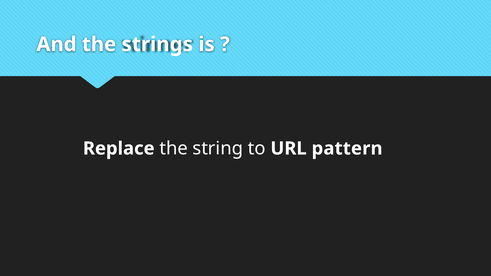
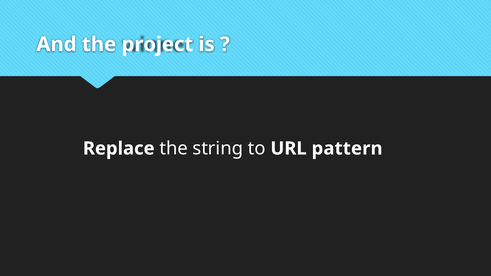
strings: strings -> project (157, 44)
